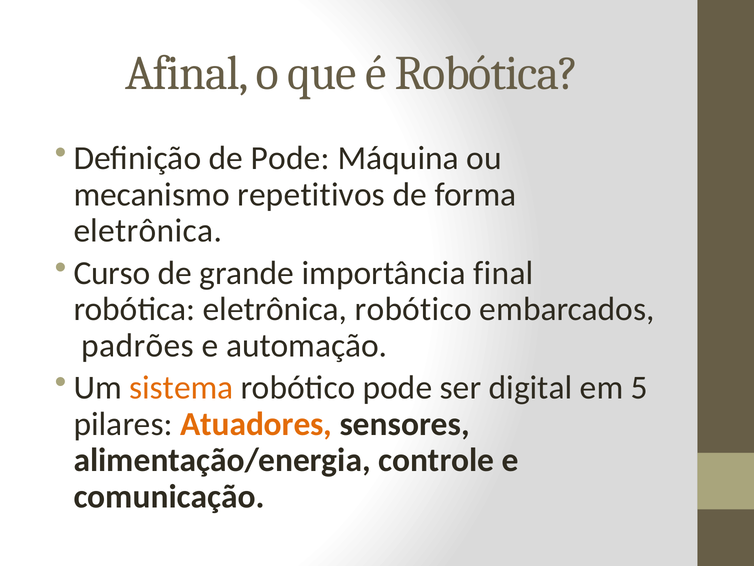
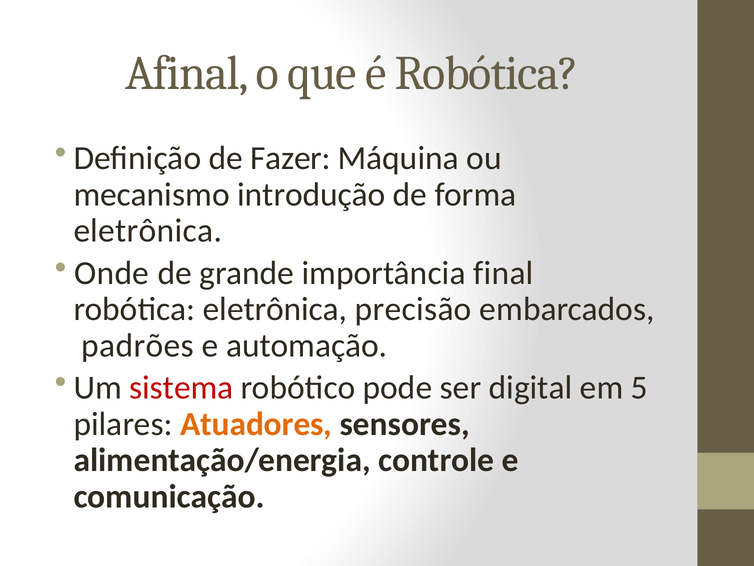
de Pode: Pode -> Fazer (291, 158)
repetitivos: repetitivos -> introdução (311, 194)
Curso: Curso -> Onde (112, 273)
eletrônica robótico: robótico -> precisão (413, 309)
sistema colour: orange -> red (181, 388)
